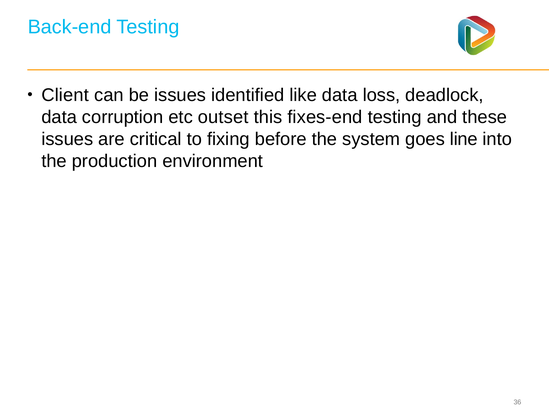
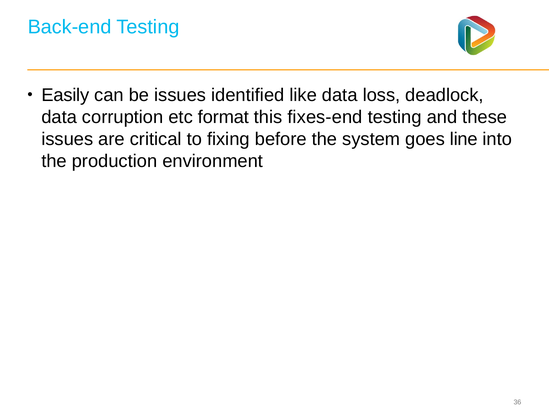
Client: Client -> Easily (65, 95)
outset: outset -> format (223, 117)
